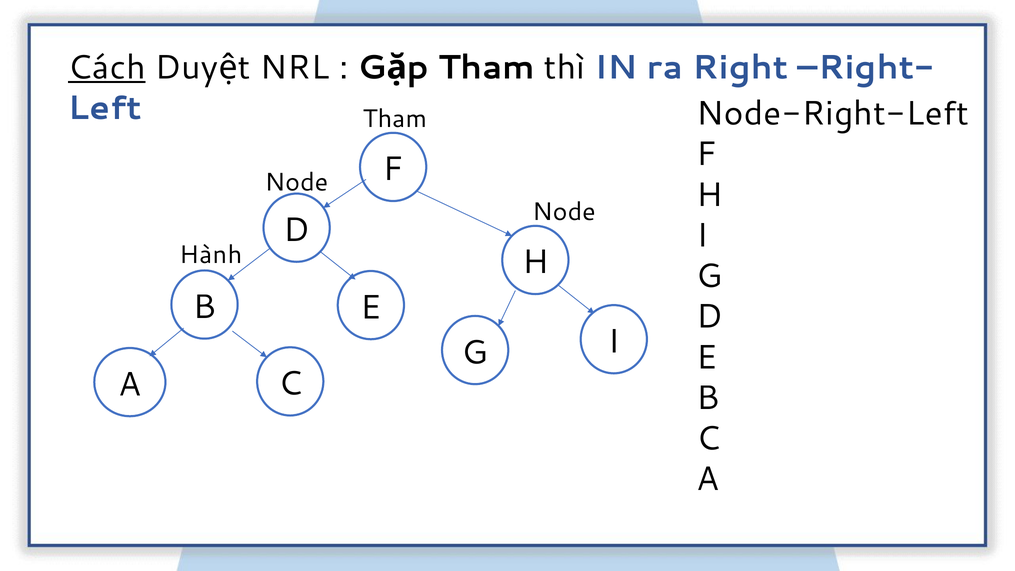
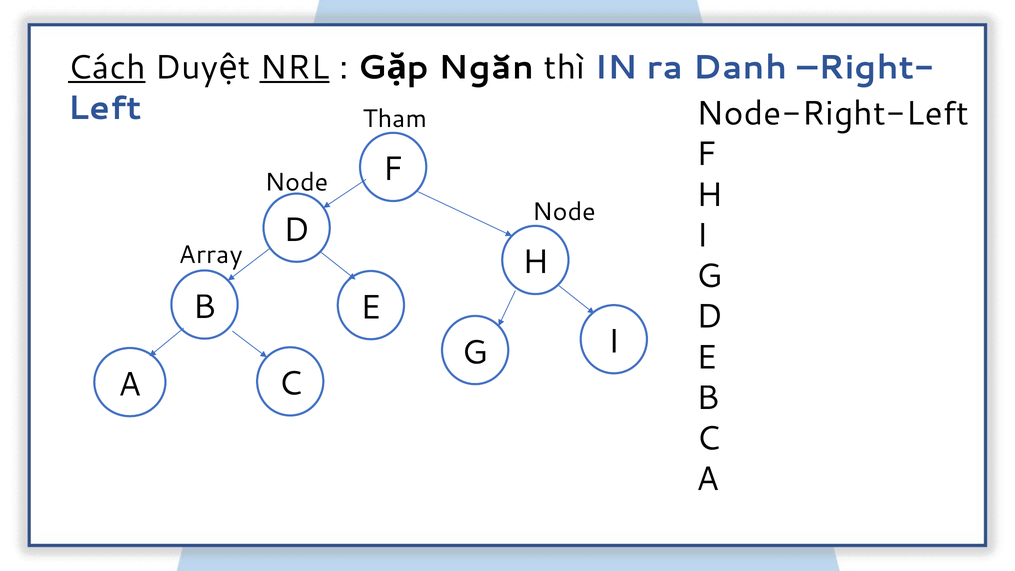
NRL underline: none -> present (295, 67)
Tham: Tham -> Ngăn (486, 67)
Right: Right -> Danh (740, 67)
Hành: Hành -> Array (211, 255)
